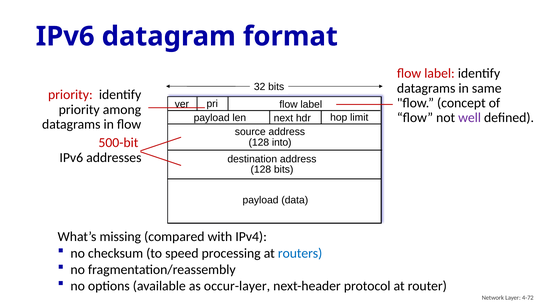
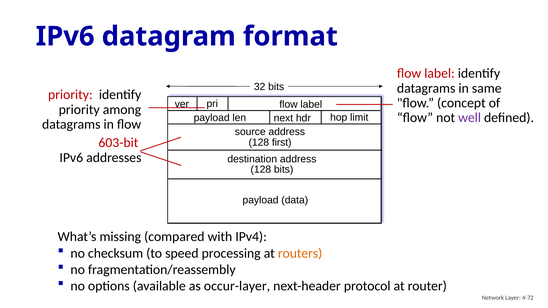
500-bit: 500-bit -> 603-bit (118, 143)
into: into -> first (282, 142)
routers colour: blue -> orange (300, 253)
